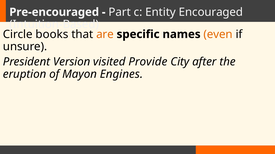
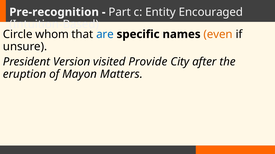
Pre-encouraged: Pre-encouraged -> Pre-recognition (54, 12)
books: books -> whom (52, 34)
are colour: orange -> blue (105, 34)
Engines: Engines -> Matters (121, 74)
